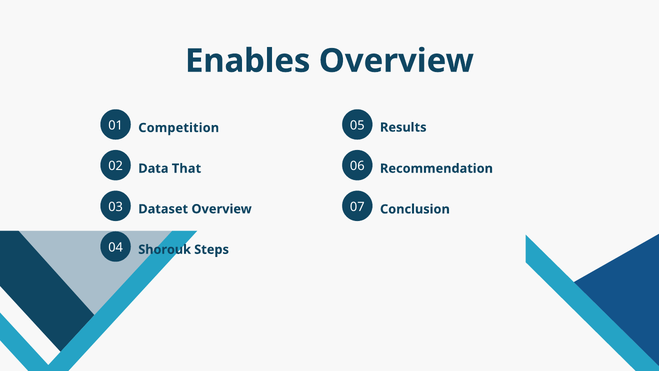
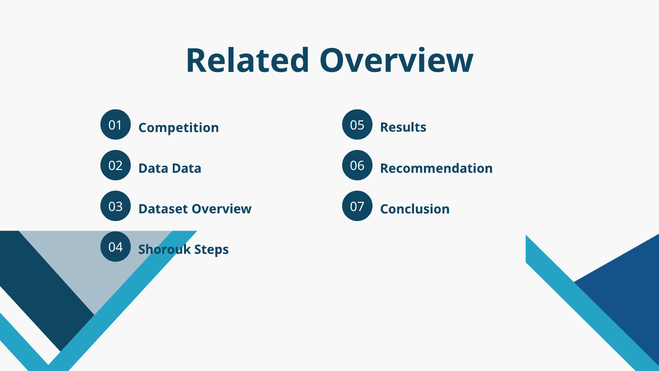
Enables: Enables -> Related (248, 61)
Data That: That -> Data (187, 168)
